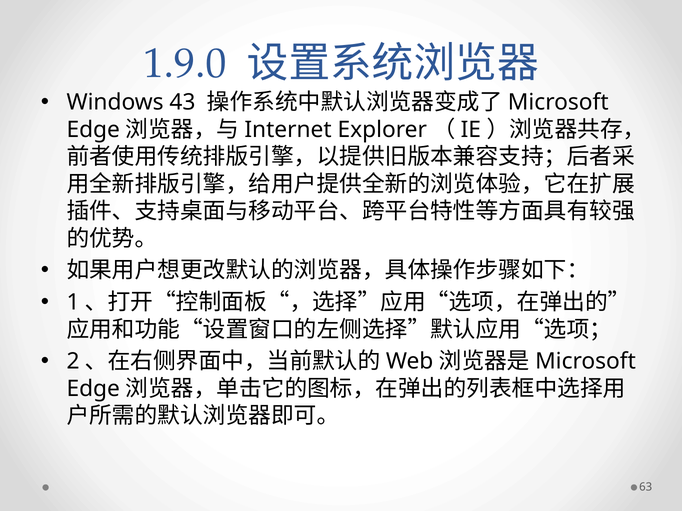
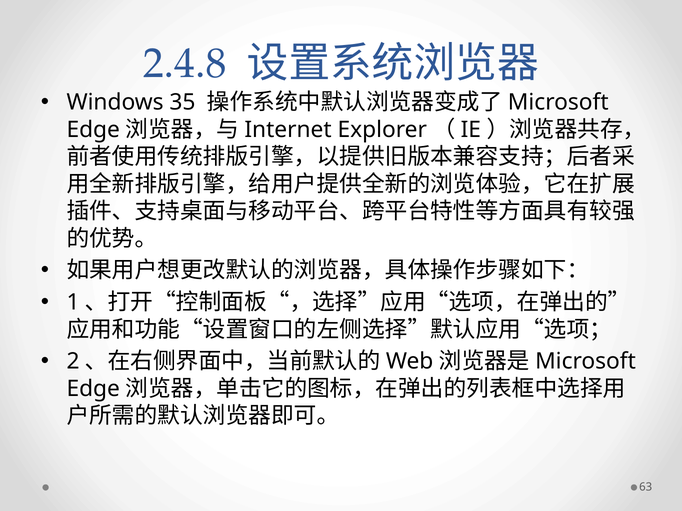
1.9.0: 1.9.0 -> 2.4.8 (185, 64)
43: 43 -> 35 (182, 103)
